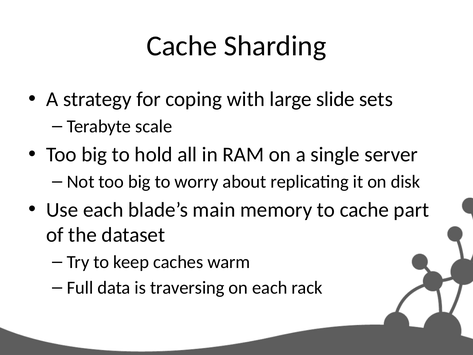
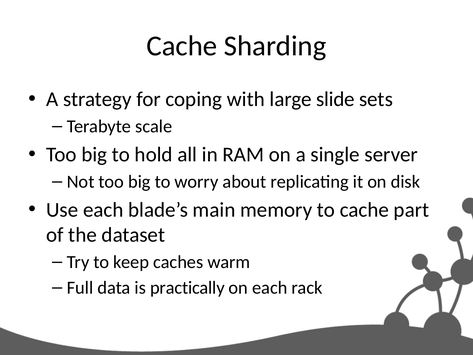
traversing: traversing -> practically (187, 288)
